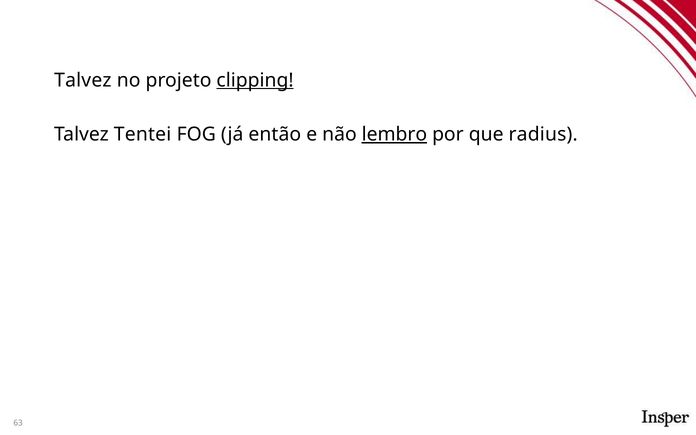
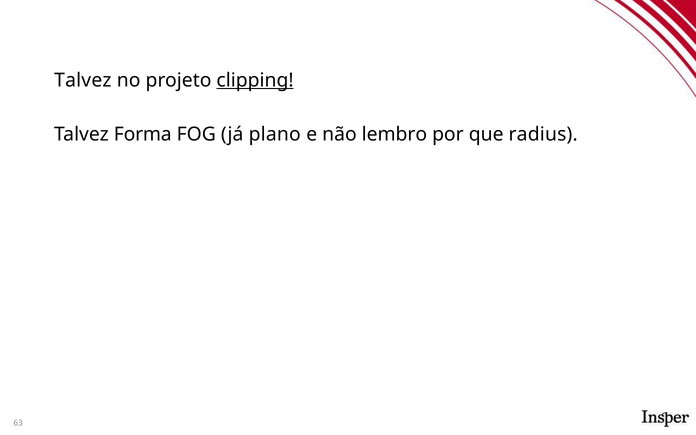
Tentei: Tentei -> Forma (143, 134)
então: então -> plano (275, 134)
lembro underline: present -> none (394, 134)
